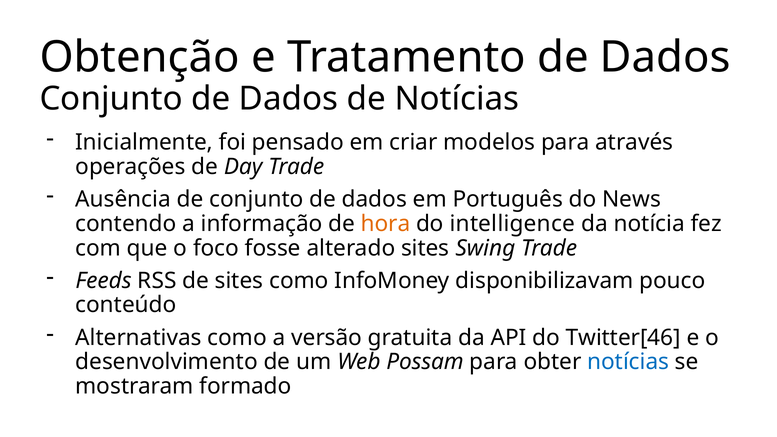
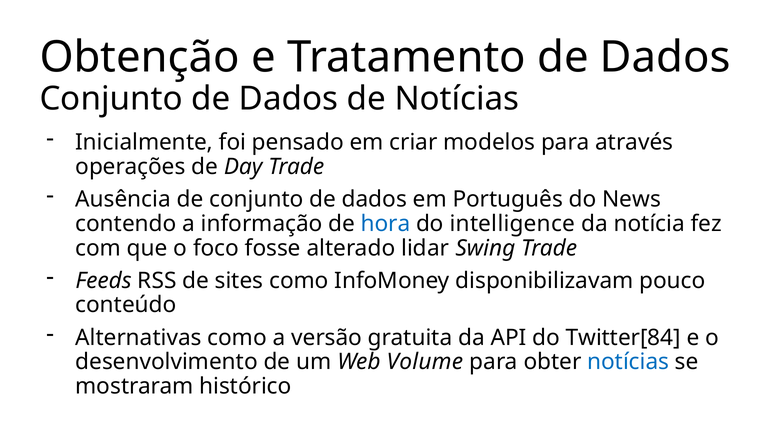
hora colour: orange -> blue (386, 224)
alterado sites: sites -> lidar (425, 248)
Twitter[46: Twitter[46 -> Twitter[84 (623, 338)
Possam: Possam -> Volume (425, 362)
formado: formado -> histórico (245, 386)
